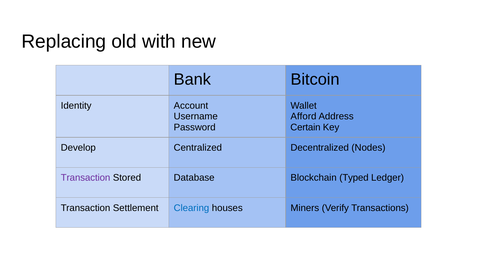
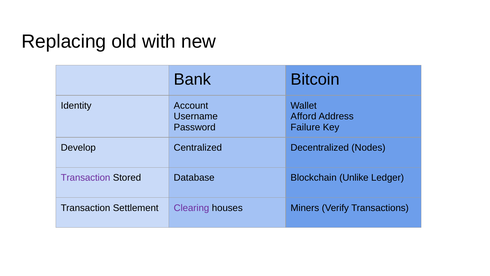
Certain: Certain -> Failure (305, 127)
Typed: Typed -> Unlike (354, 178)
Clearing colour: blue -> purple (191, 208)
